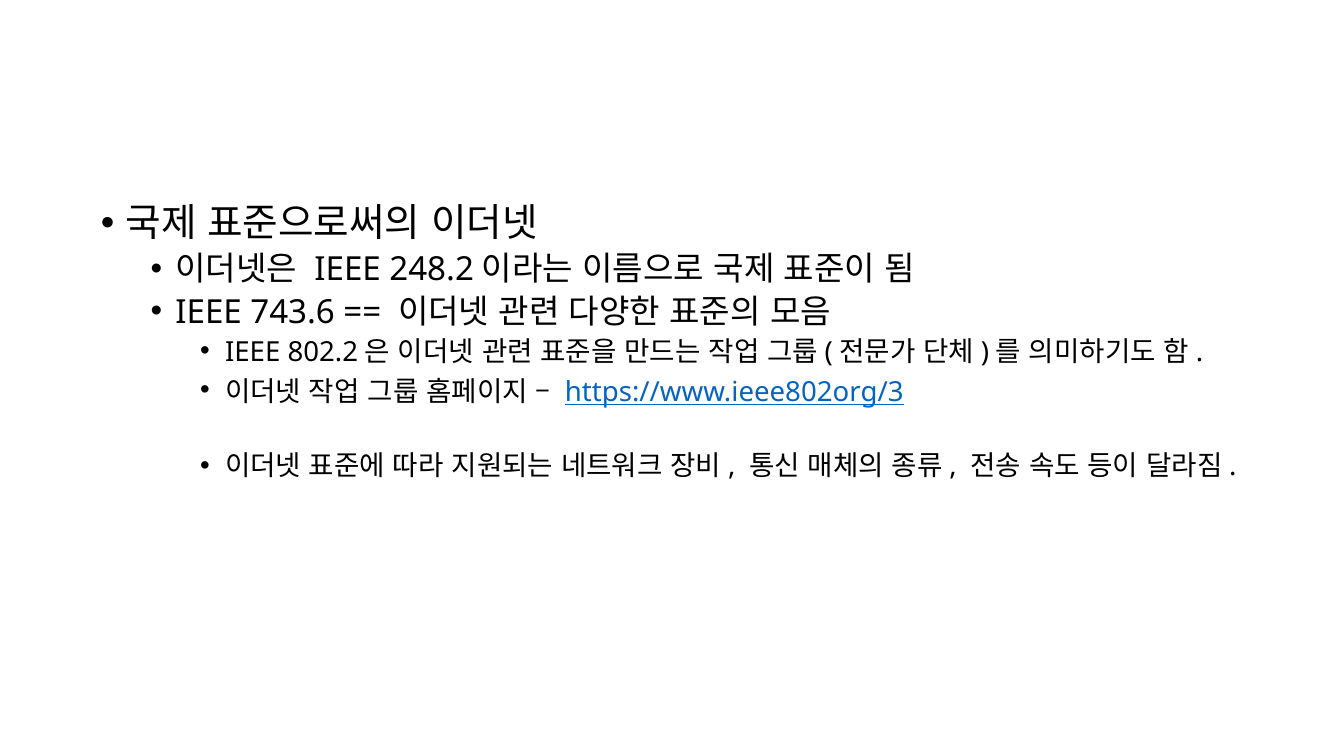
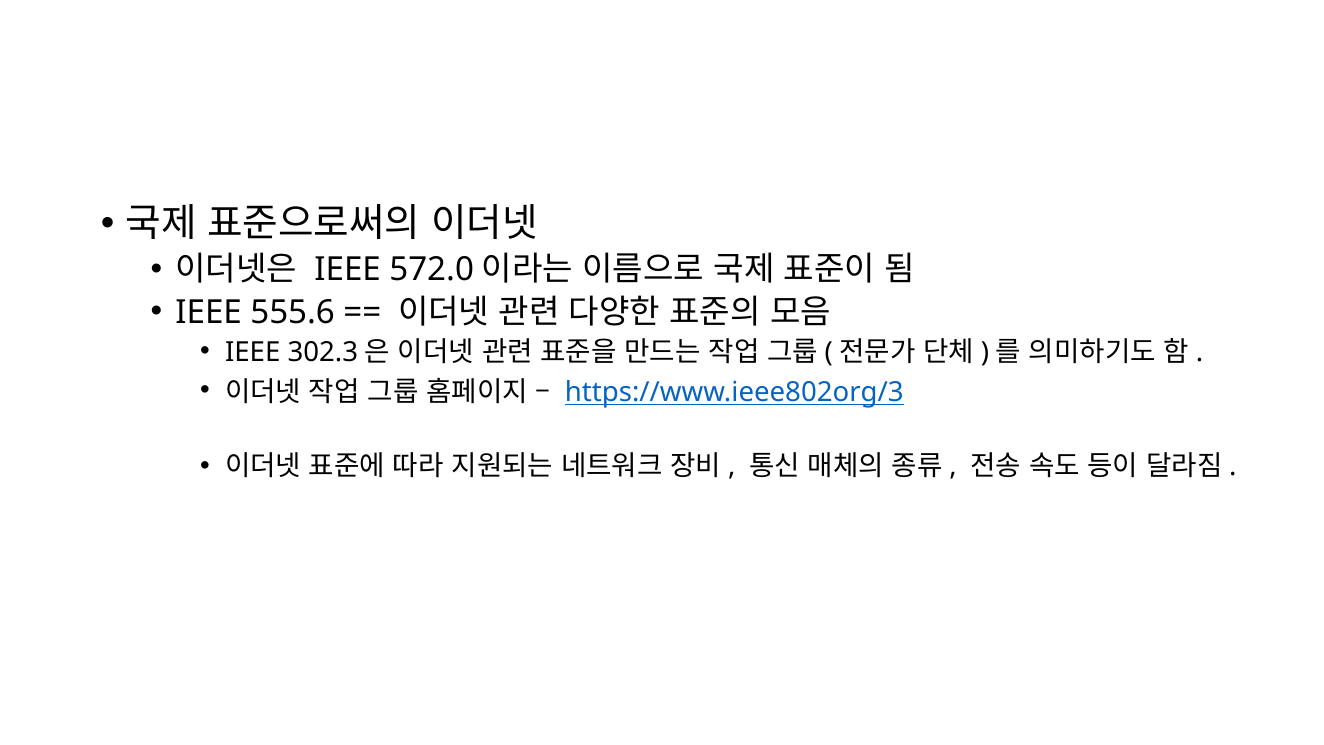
248.2: 248.2 -> 572.0 (432, 269)
743.6: 743.6 -> 555.6 (293, 312)
802.2: 802.2 -> 302.3 (323, 352)
